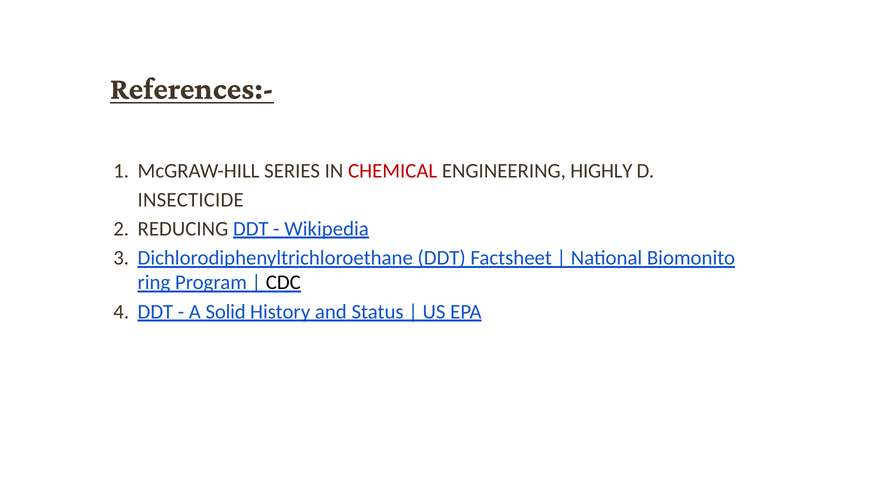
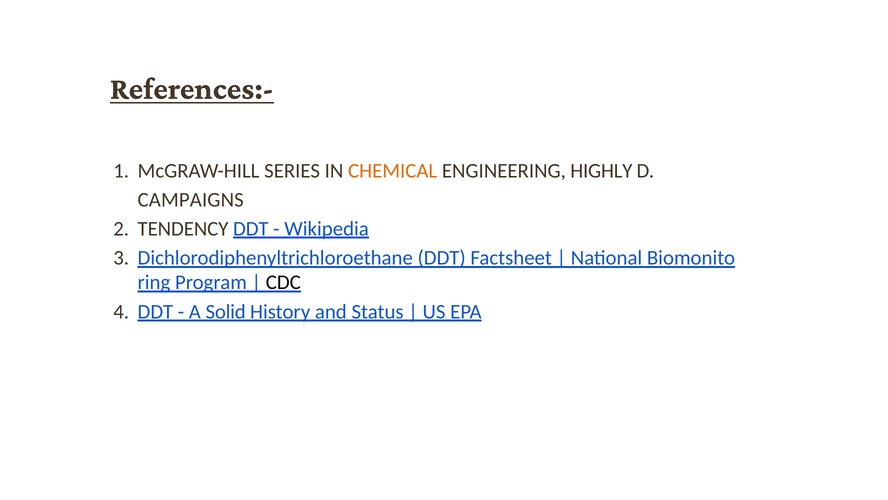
CHEMICAL colour: red -> orange (393, 171)
INSECTICIDE: INSECTICIDE -> CAMPAIGNS (191, 200)
REDUCING: REDUCING -> TENDENCY (183, 228)
